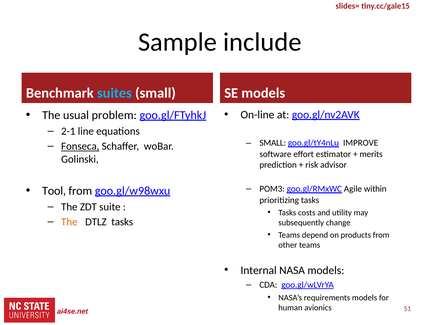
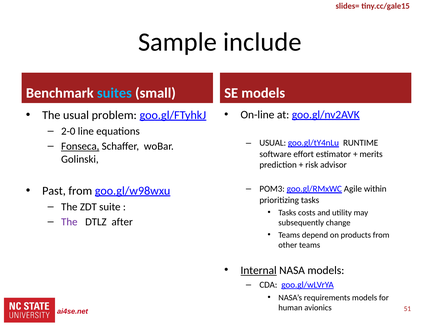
2-1: 2-1 -> 2-0 (68, 131)
SMALL: SMALL -> USUAL (273, 143)
IMPROVE: IMPROVE -> RUNTIME (361, 143)
Tool: Tool -> Past (54, 191)
The colour: orange -> purple (69, 222)
DTLZ tasks: tasks -> after (122, 222)
Internal underline: none -> present (259, 270)
